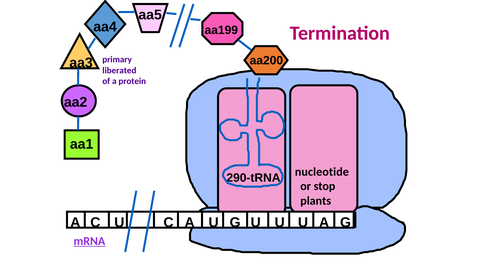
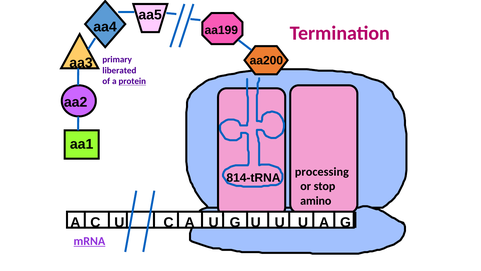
protein underline: none -> present (132, 81)
nucleotide: nucleotide -> processing (322, 172)
290-tRNA: 290-tRNA -> 814-tRNA (253, 178)
plants: plants -> amino (316, 200)
